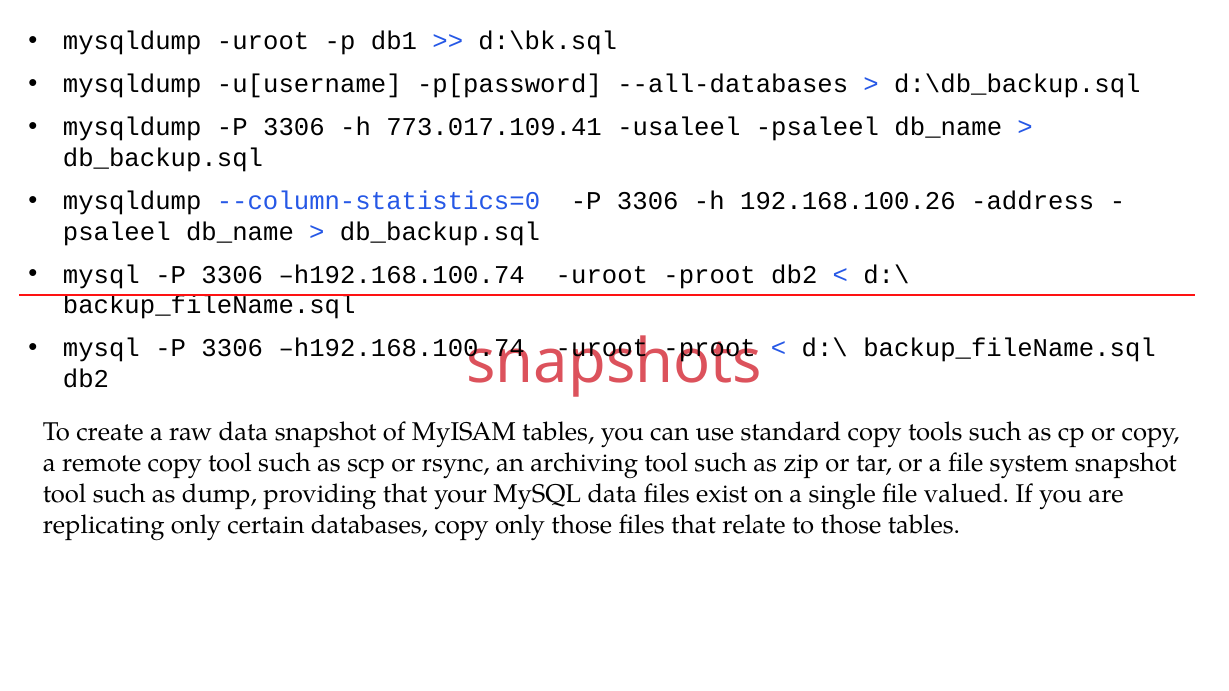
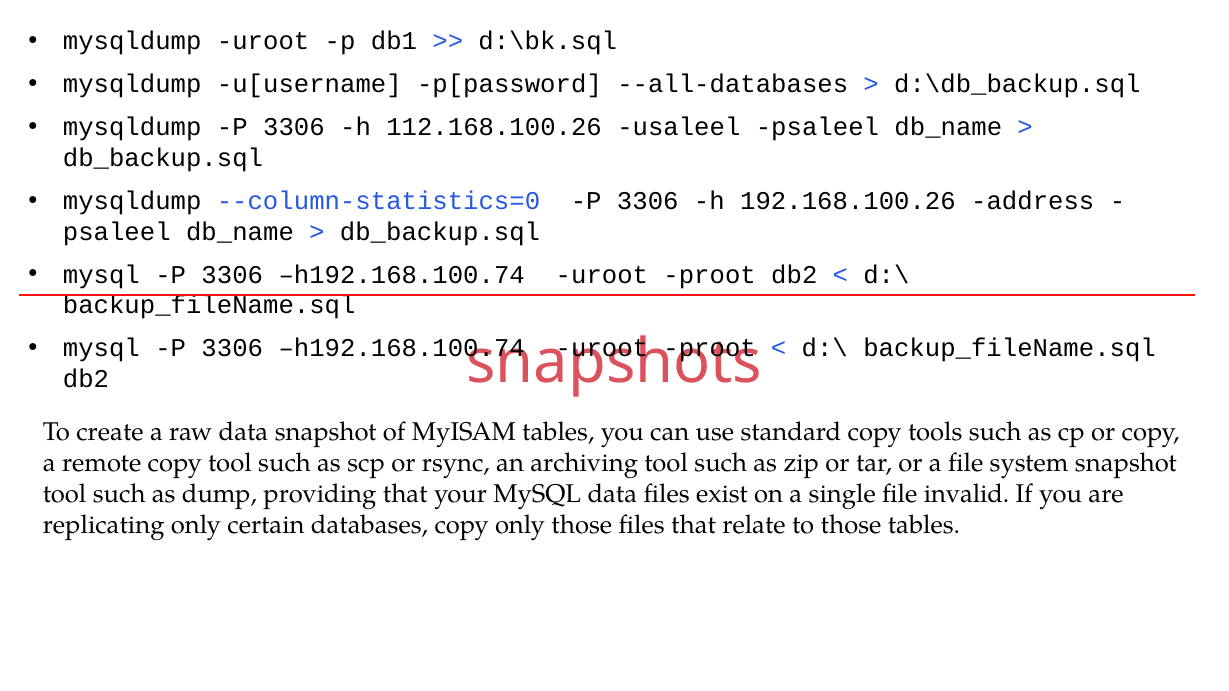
773.017.109.41: 773.017.109.41 -> 112.168.100.26 (494, 127)
valued: valued -> invalid (967, 494)
